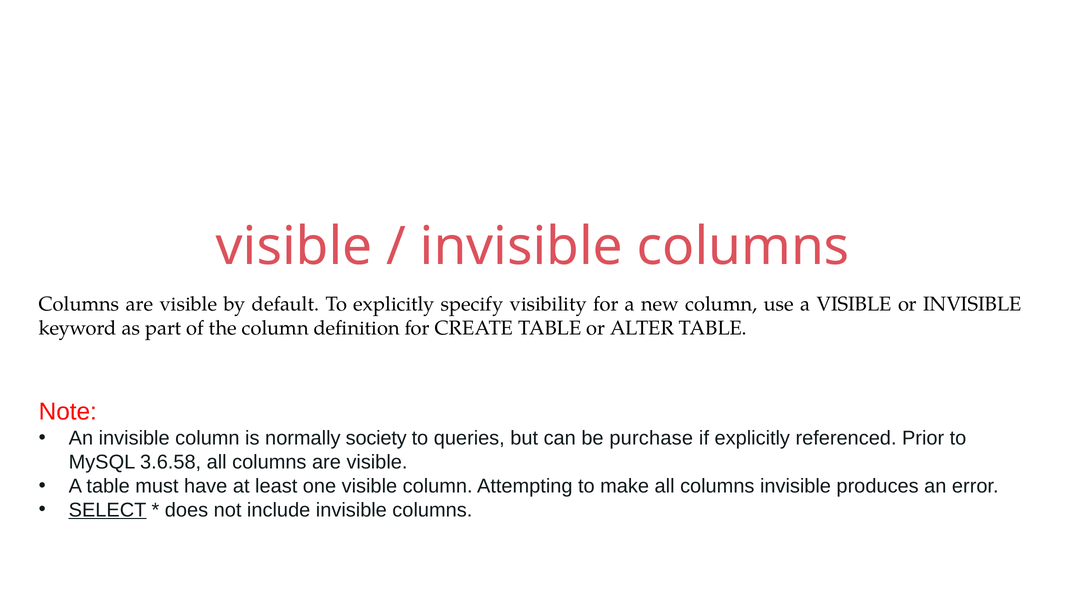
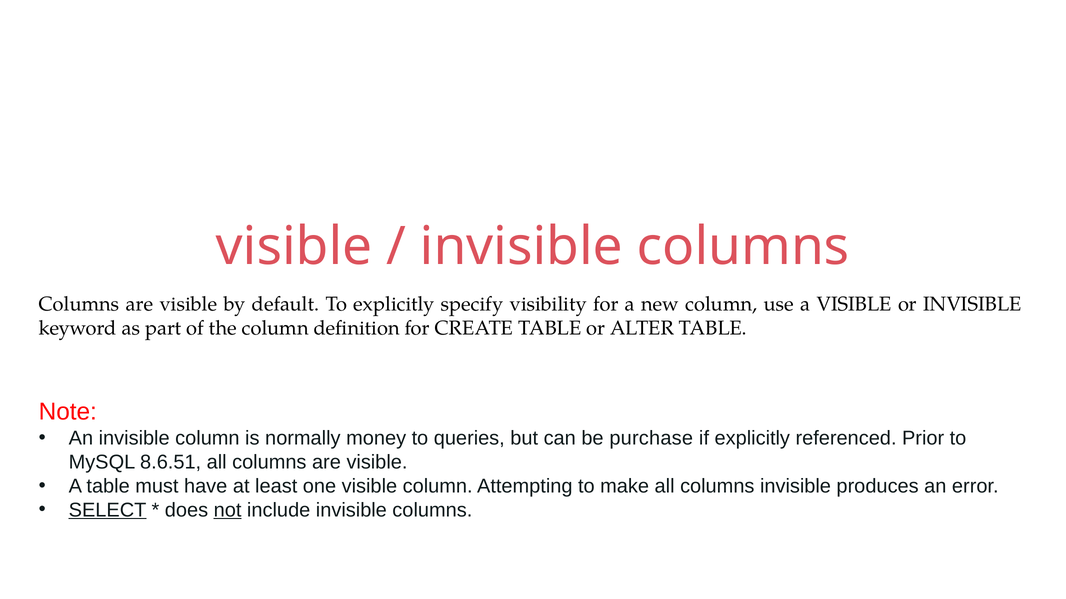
society: society -> money (376, 439)
3.6.58: 3.6.58 -> 8.6.51 (171, 463)
not underline: none -> present (228, 510)
